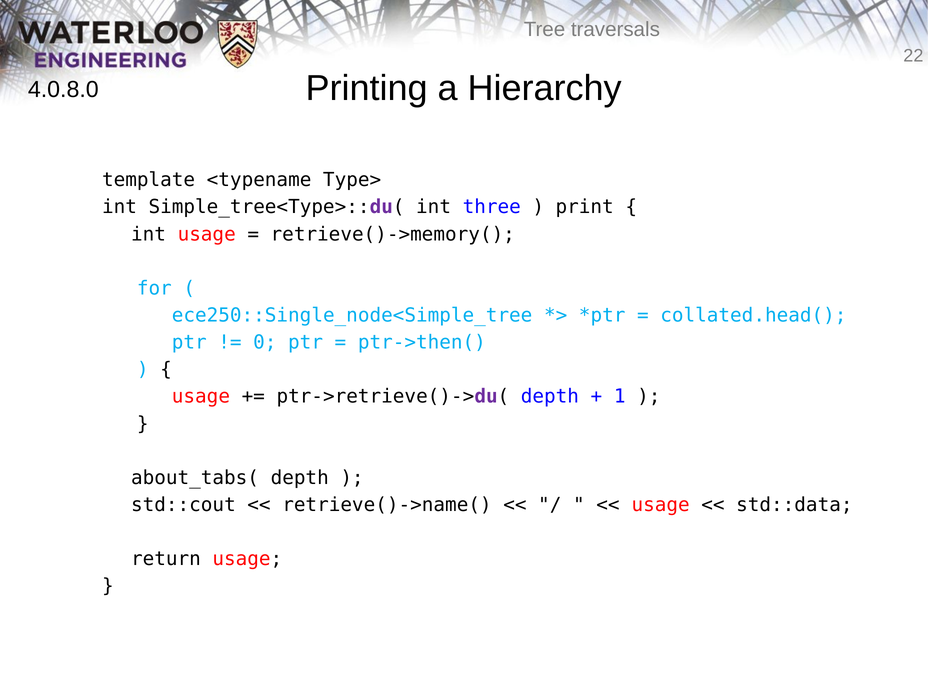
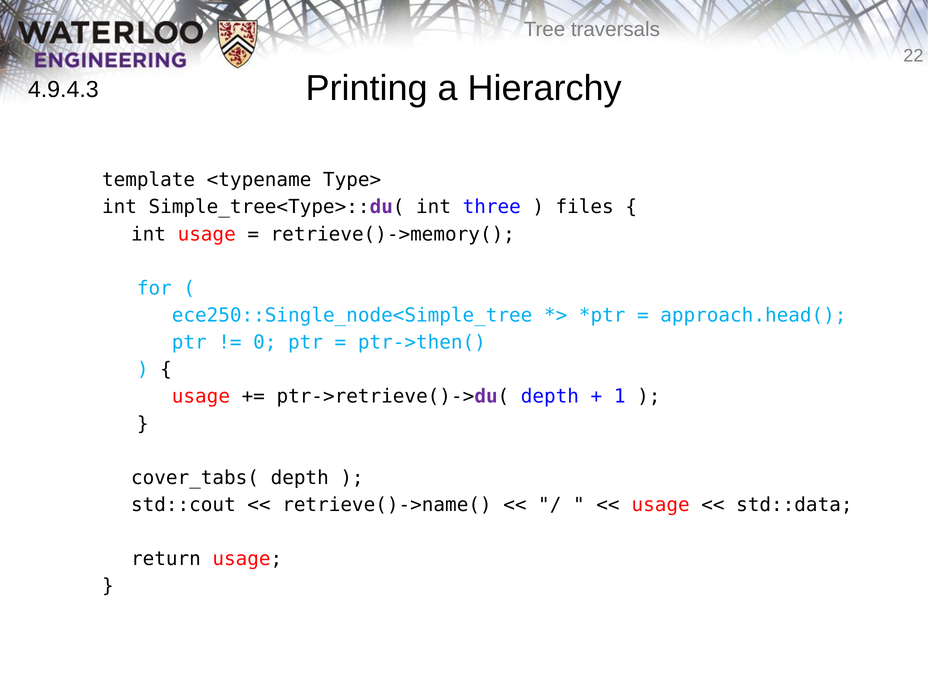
4.0.8.0: 4.0.8.0 -> 4.9.4.3 (63, 89)
print: print -> files (585, 207)
collated.head(: collated.head( -> approach.head( (753, 315)
about_tabs(: about_tabs( -> cover_tabs( (195, 478)
